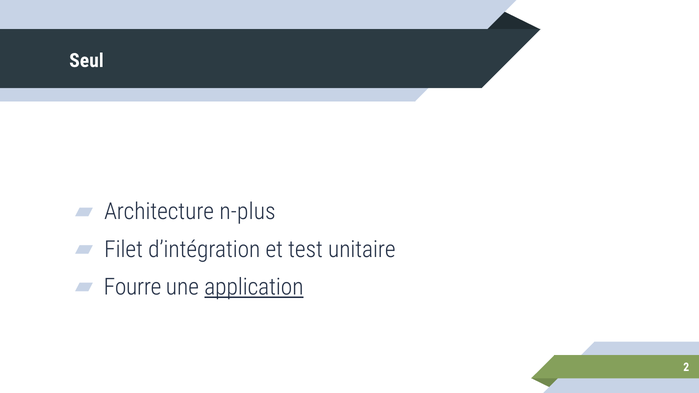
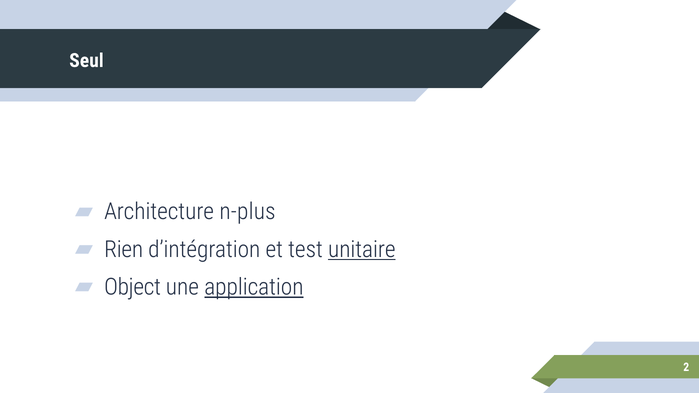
Filet: Filet -> Rien (124, 250)
unitaire underline: none -> present (362, 250)
Fourre: Fourre -> Object (133, 287)
